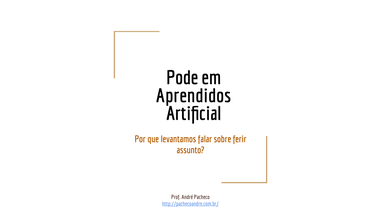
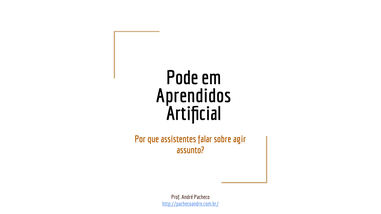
levantamos: levantamos -> assistentes (178, 140)
ferir: ferir -> agir (240, 140)
